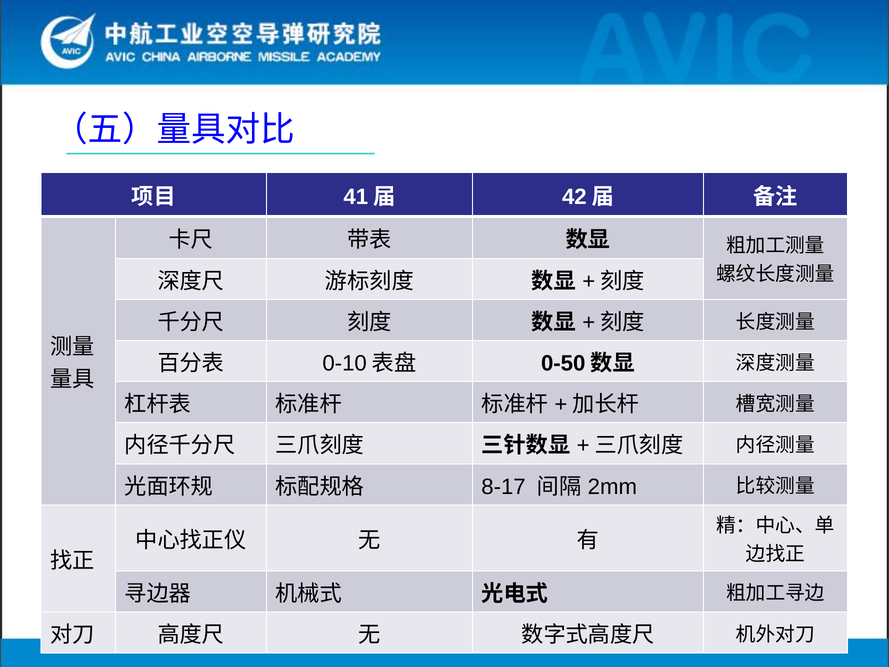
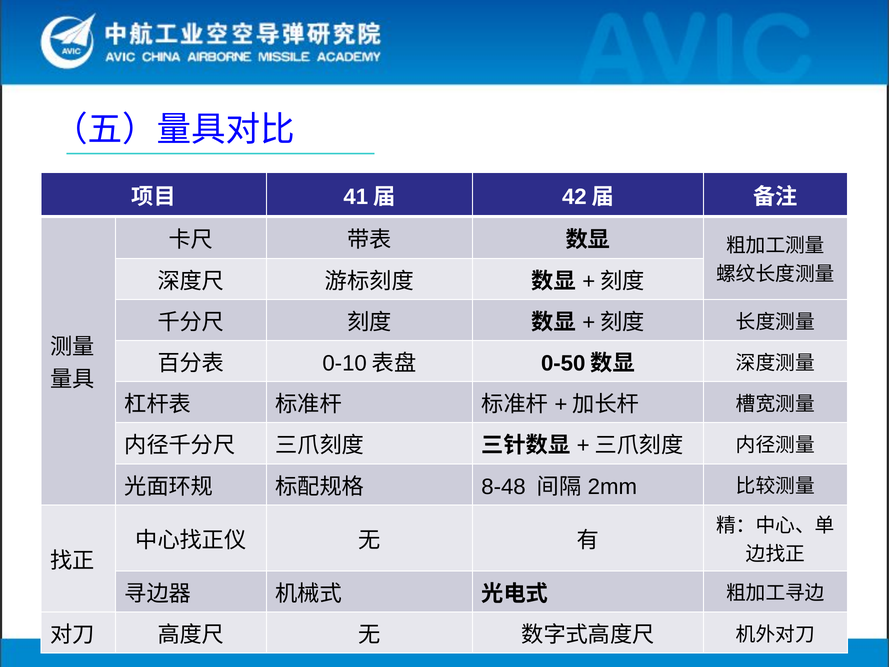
8-17: 8-17 -> 8-48 (504, 487)
